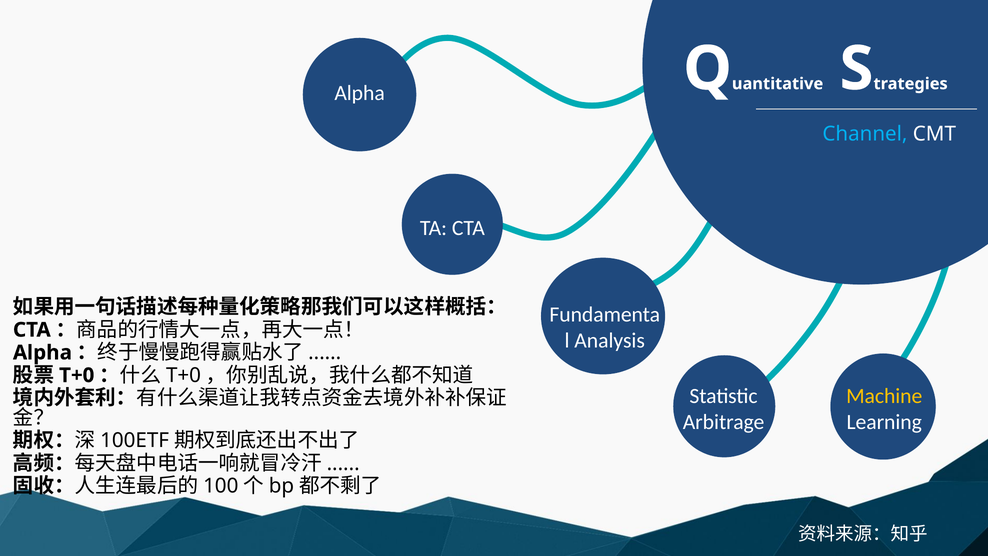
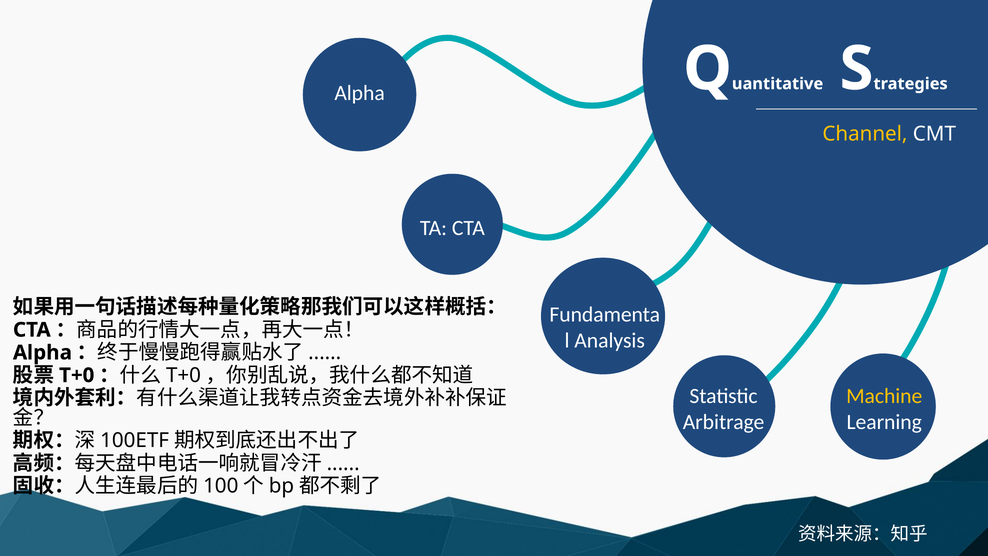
Channel colour: light blue -> yellow (865, 134)
